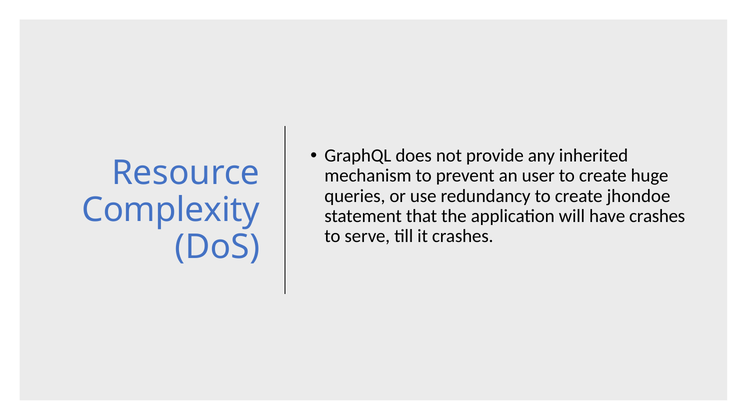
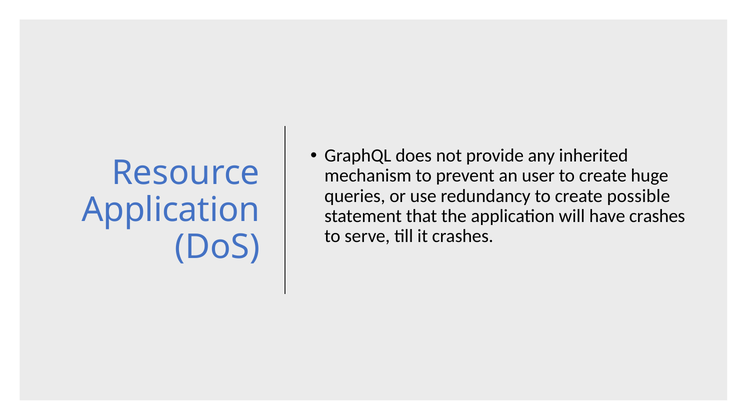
jhondoe: jhondoe -> possible (639, 196)
Complexity: Complexity -> Application (171, 210)
